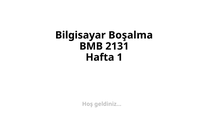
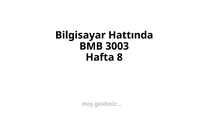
Boşalma: Boşalma -> Hattında (131, 35)
2131: 2131 -> 3003 (117, 46)
1: 1 -> 8 (120, 57)
